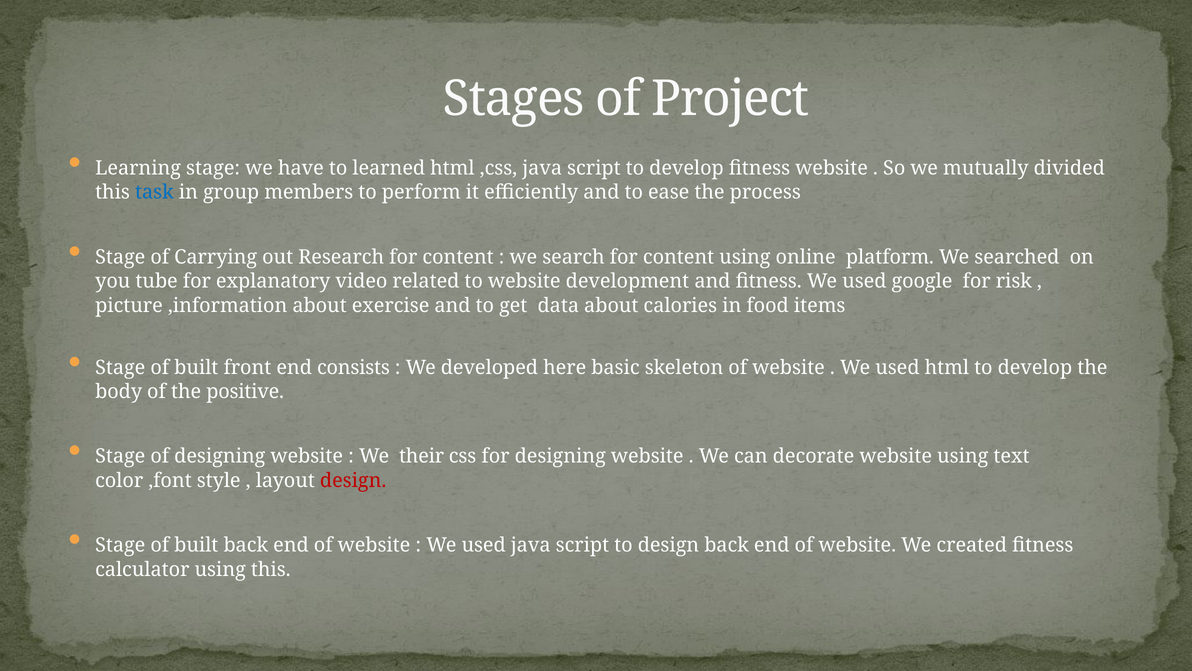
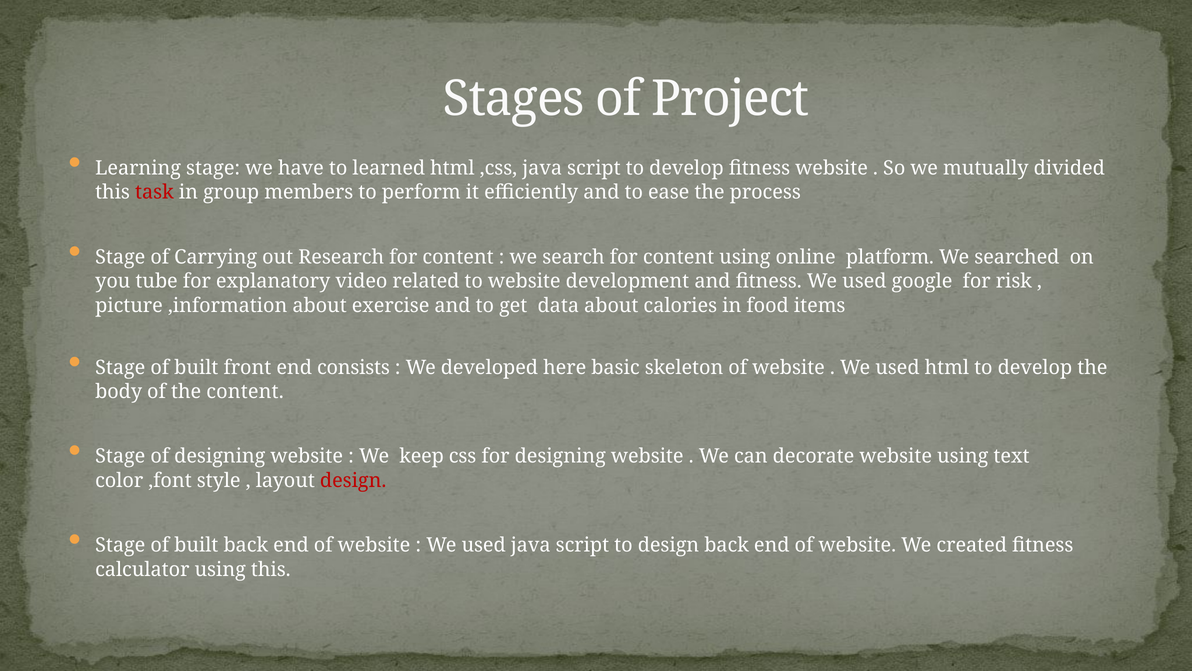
task colour: blue -> red (154, 192)
the positive: positive -> content (245, 391)
their: their -> keep (422, 456)
